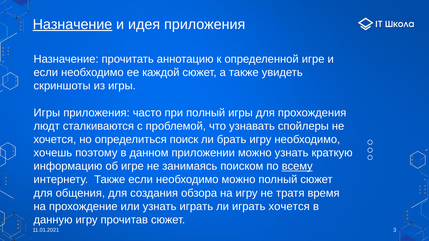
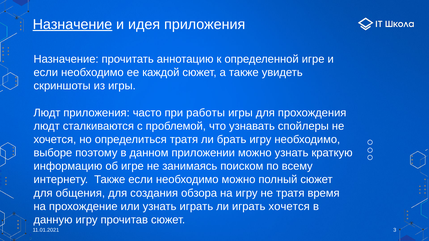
Игры: Игры -> Людт (47, 113)
при полный: полный -> работы (206, 113)
определиться поиск: поиск -> тратя (184, 140)
хочешь: хочешь -> выборе (53, 153)
всему underline: present -> none (297, 166)
